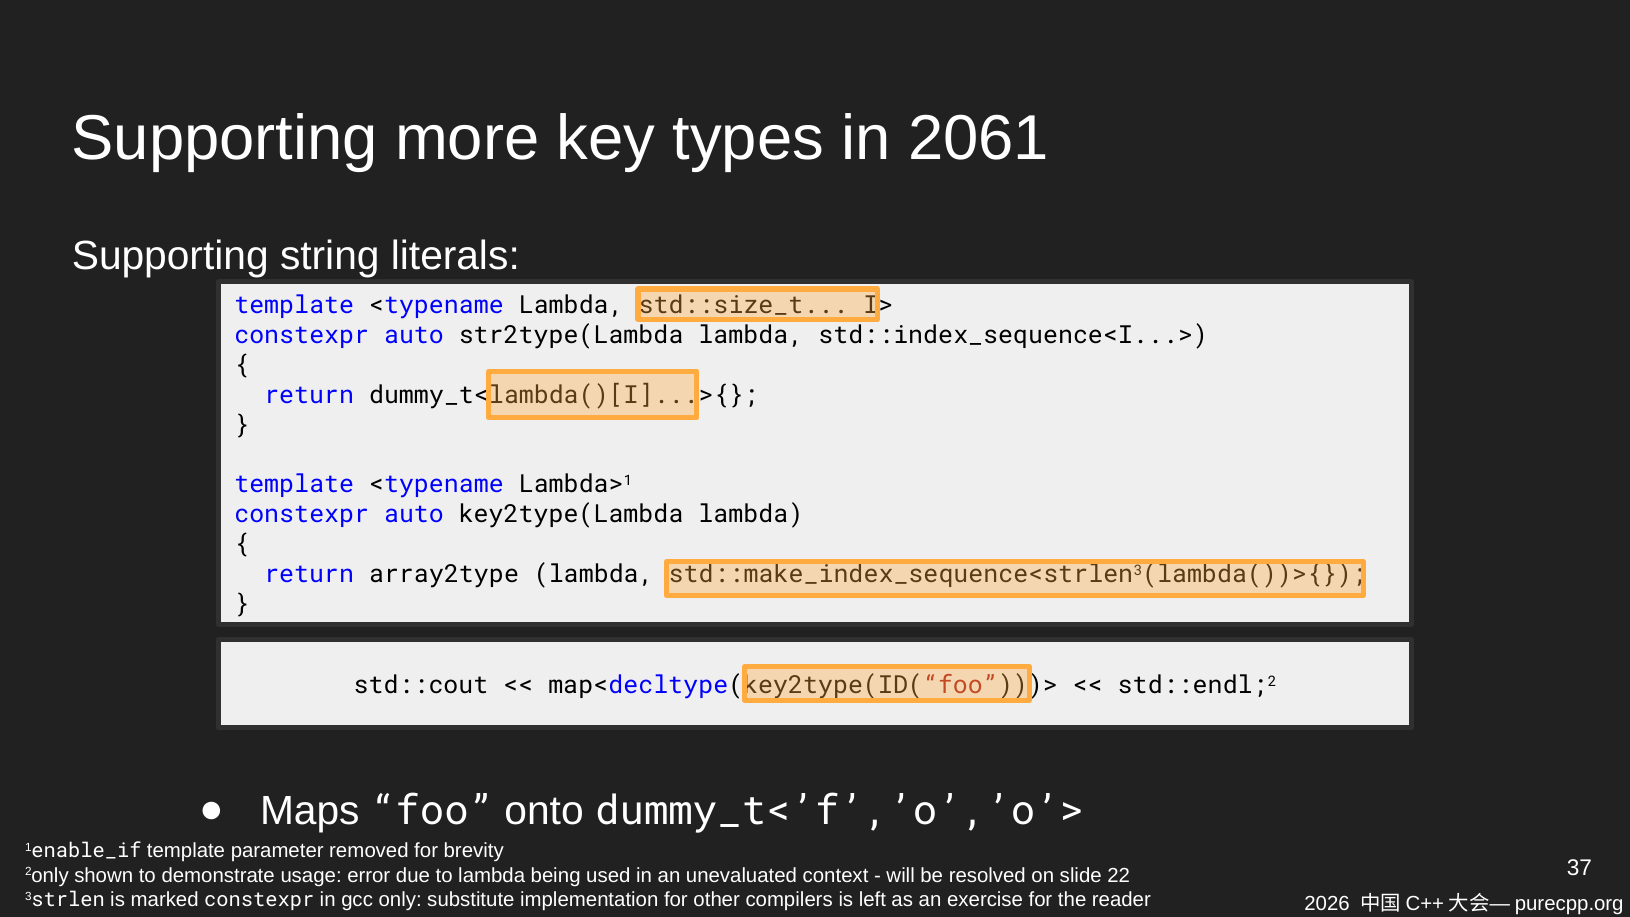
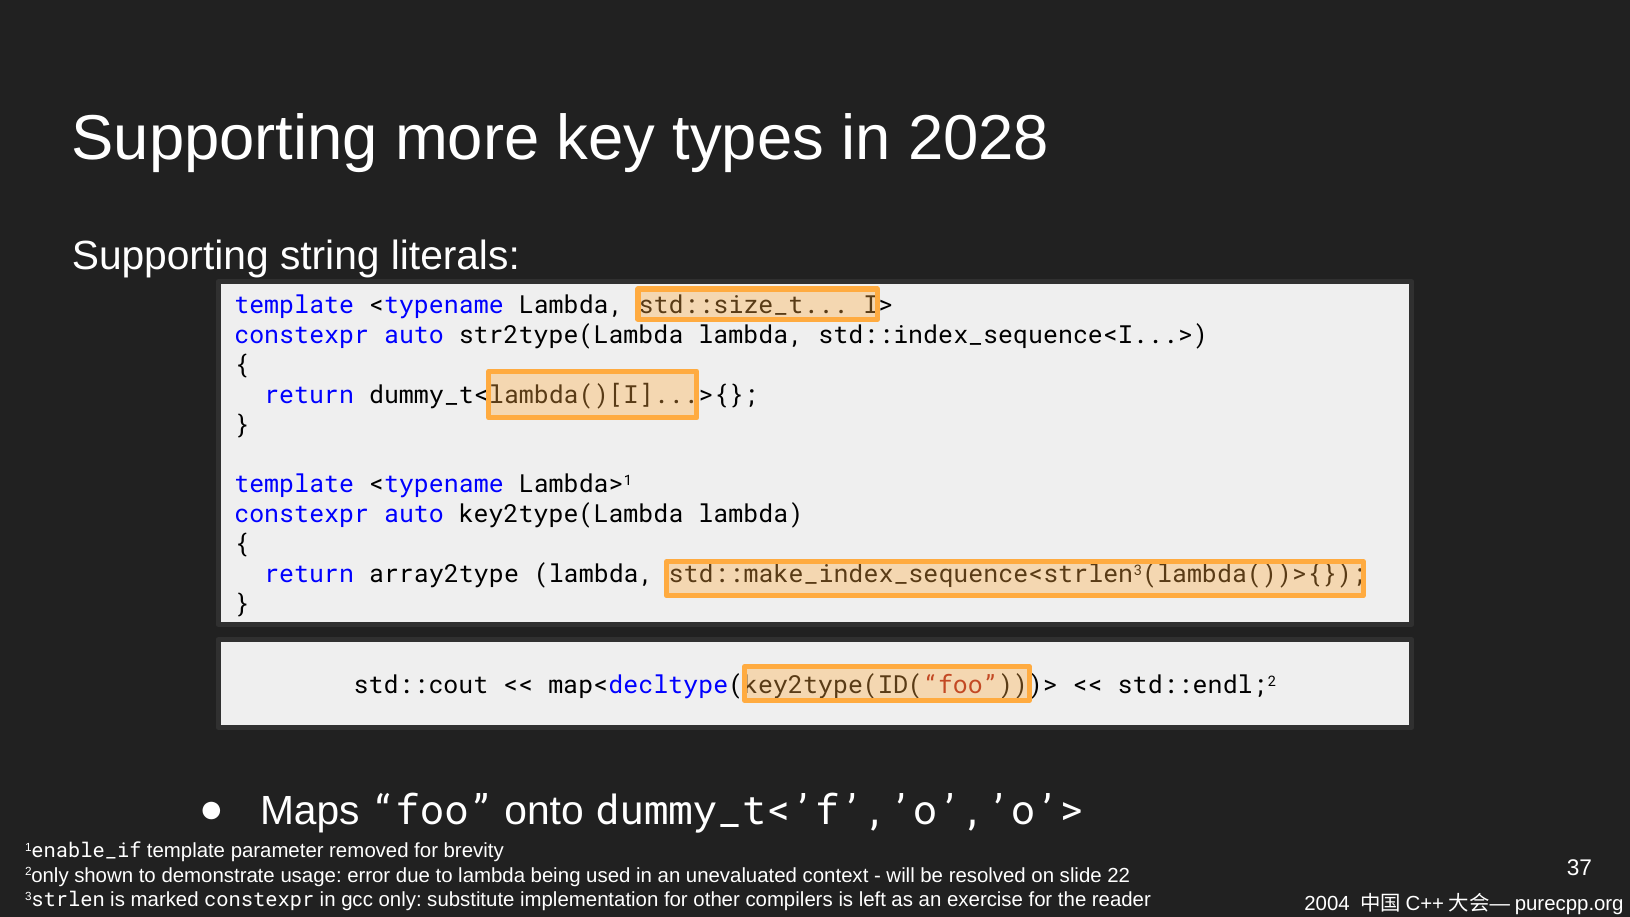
2061: 2061 -> 2028 (979, 138)
2026: 2026 -> 2004 (1327, 903)
